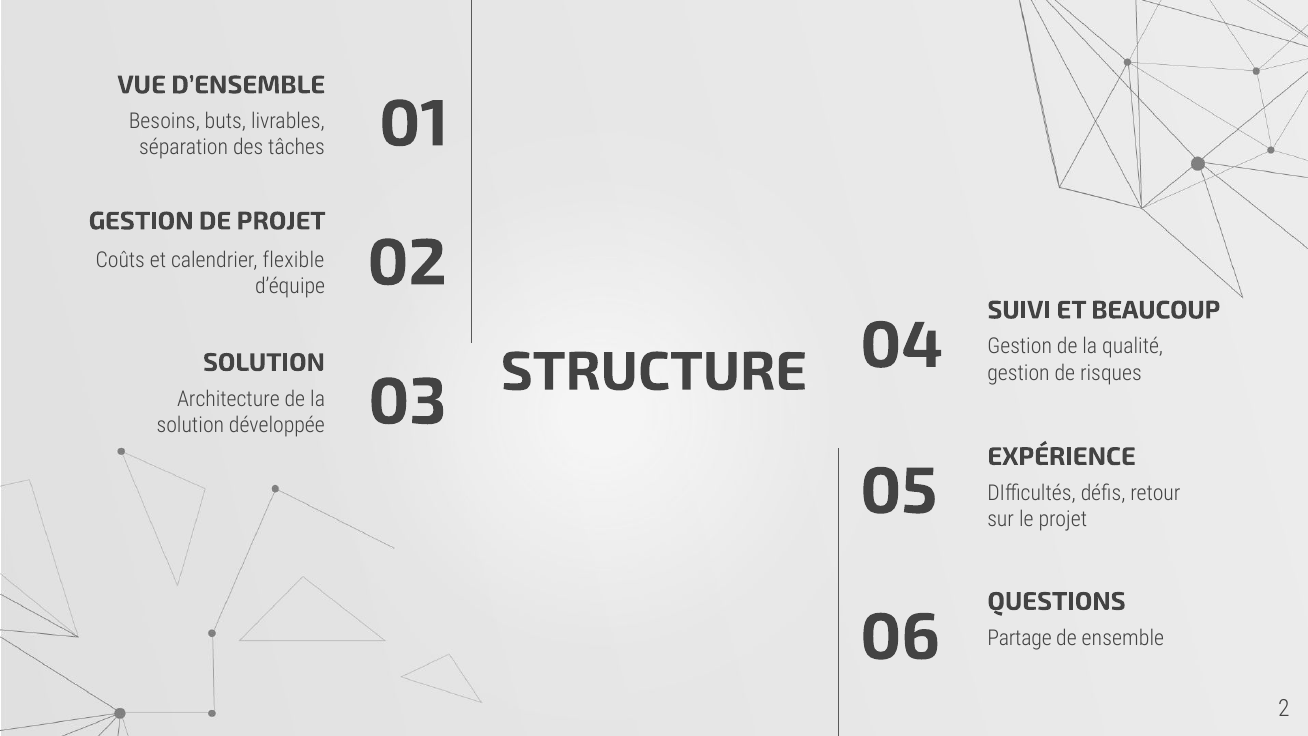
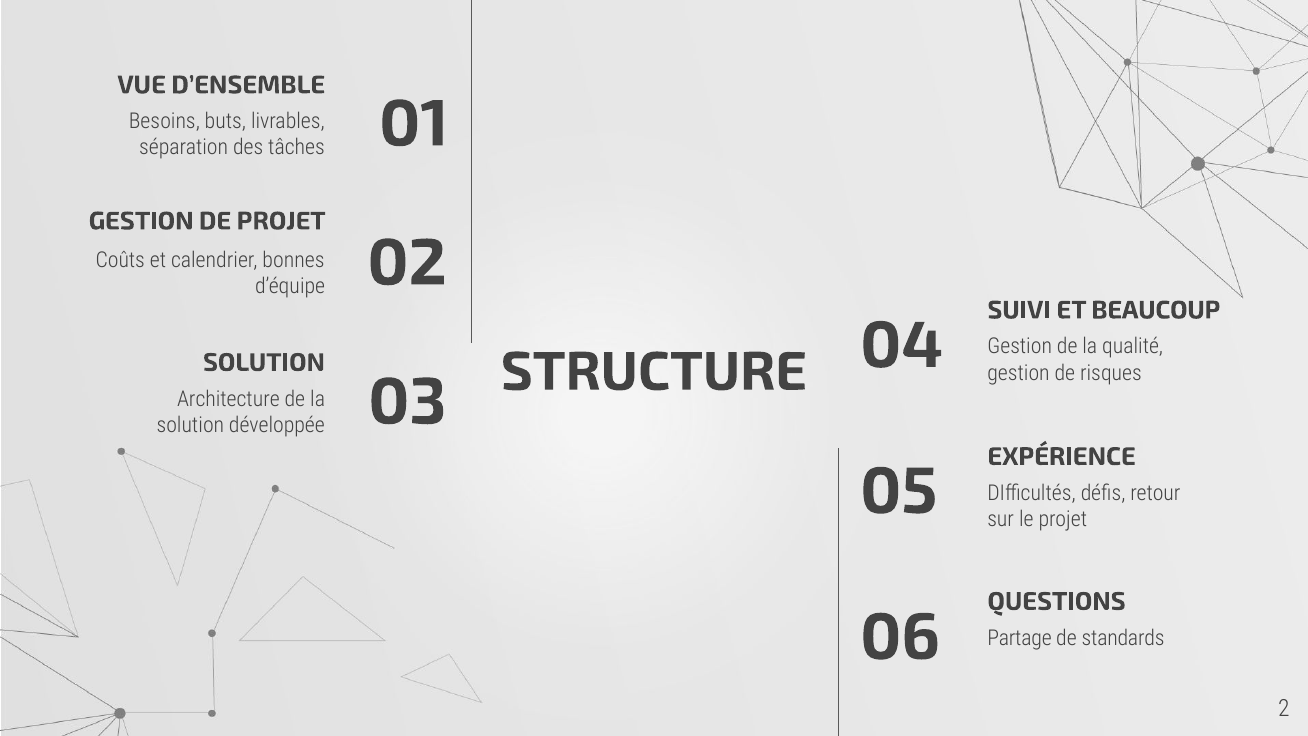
flexible: flexible -> bonnes (294, 260)
ensemble: ensemble -> standards (1123, 638)
